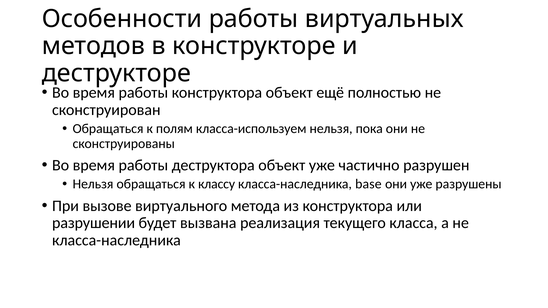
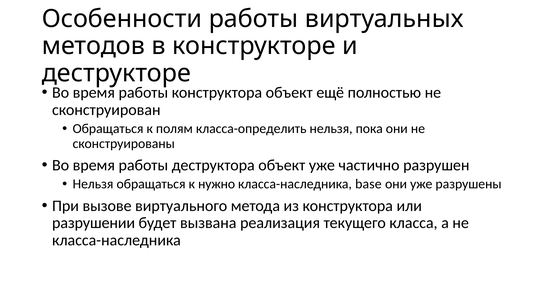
класса-используем: класса-используем -> класса-определить (251, 129)
классу: классу -> нужно (217, 184)
